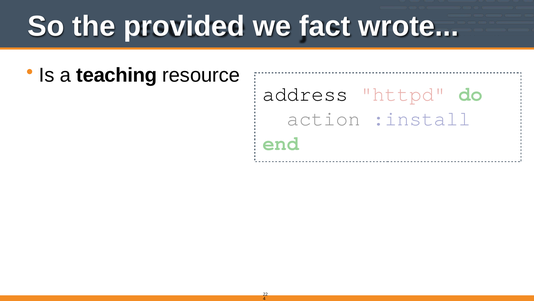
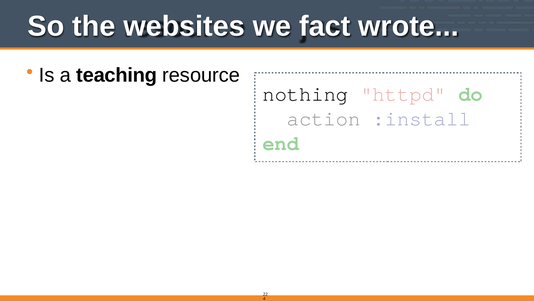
provided: provided -> websites (184, 26)
address: address -> nothing (305, 94)
